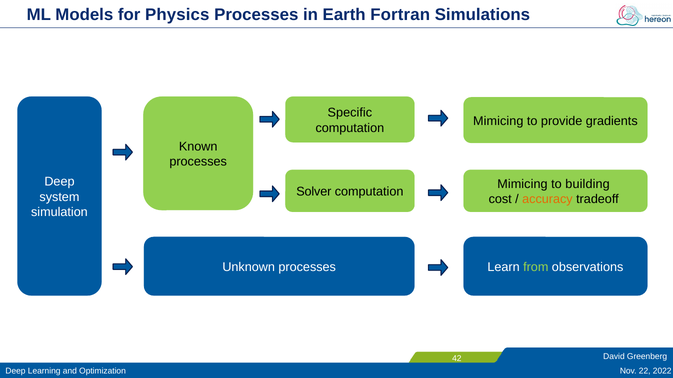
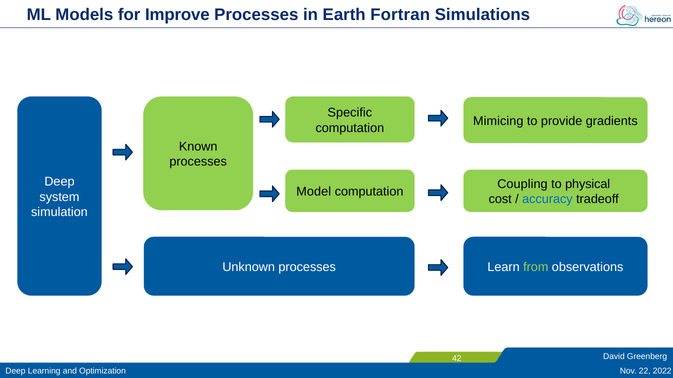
Physics: Physics -> Improve (177, 15)
Mimicing: Mimicing -> Coupling (522, 184)
building: building -> physical (588, 184)
Solver: Solver -> Model (314, 192)
accuracy colour: orange -> blue (547, 200)
